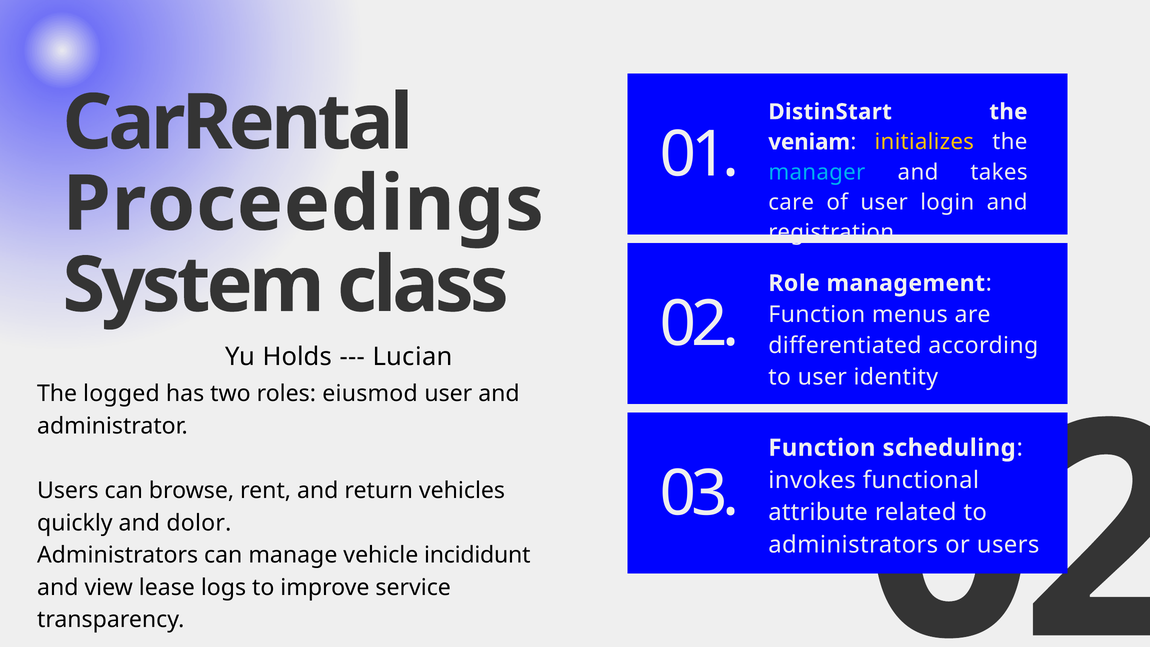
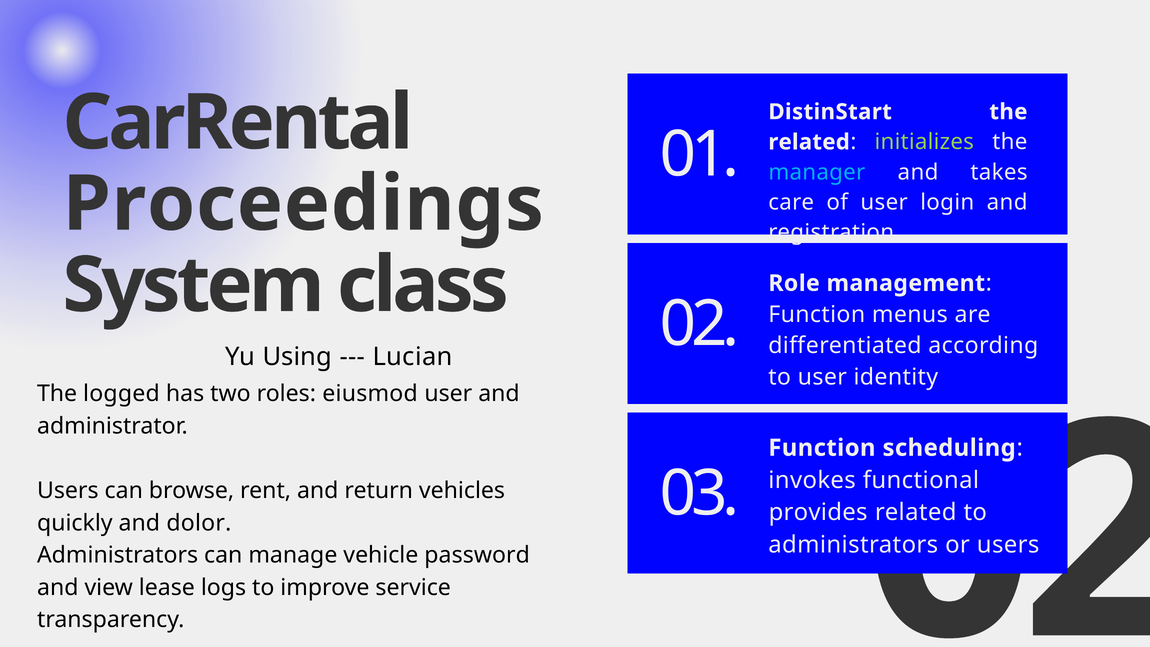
veniam: veniam -> related (809, 142)
initializes colour: yellow -> light green (924, 142)
Holds: Holds -> Using (297, 357)
attribute: attribute -> provides (818, 512)
incididunt: incididunt -> password (477, 555)
